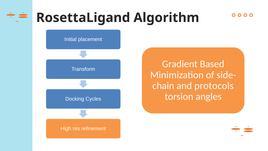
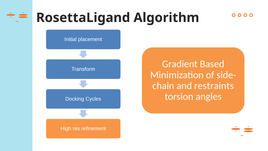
protocols: protocols -> restraints (214, 86)
